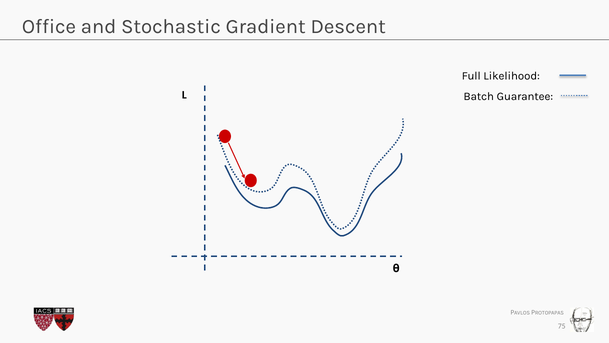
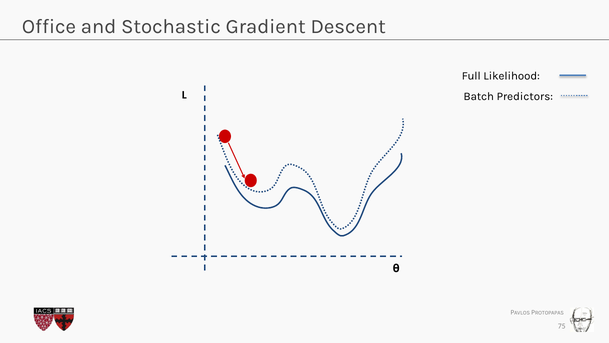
Guarantee: Guarantee -> Predictors (525, 96)
